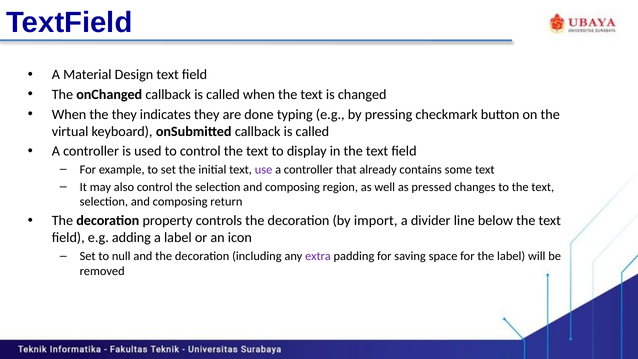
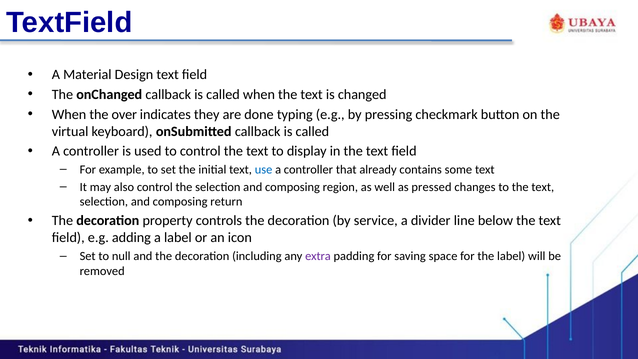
the they: they -> over (124, 114)
use colour: purple -> blue (264, 169)
import: import -> service (376, 221)
